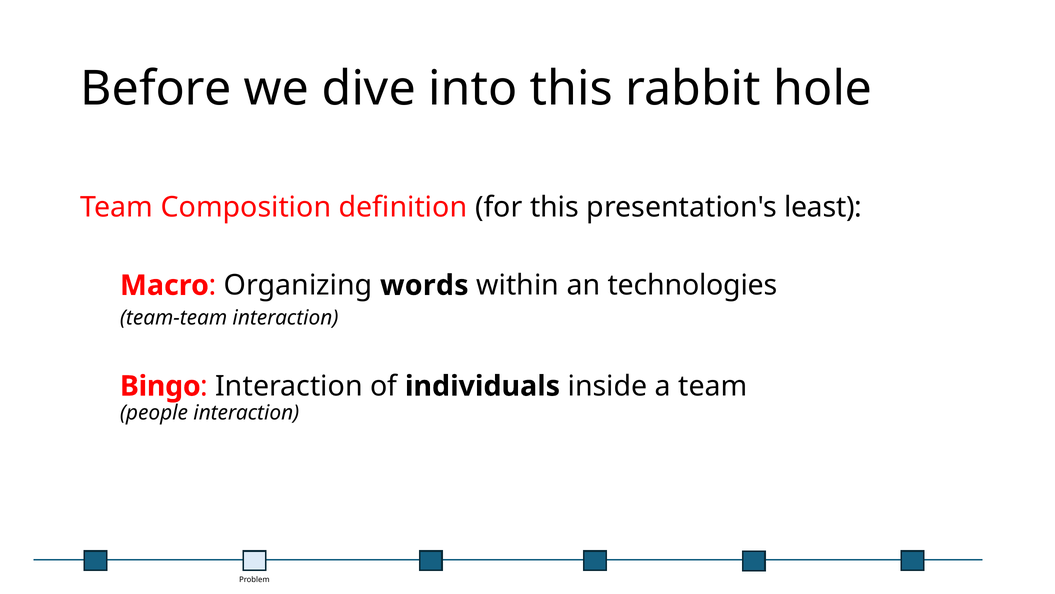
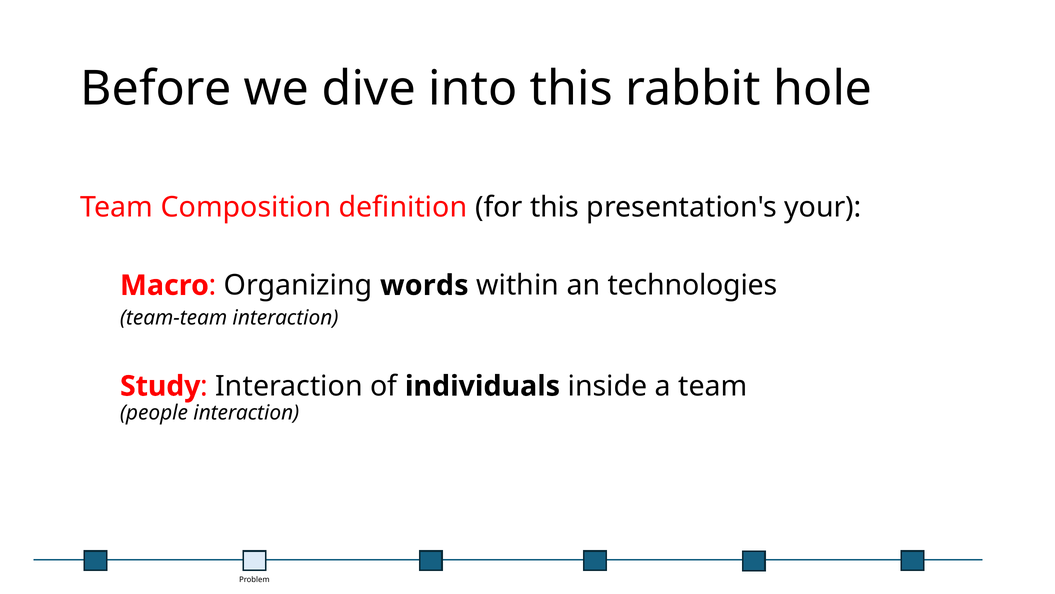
least: least -> your (823, 207)
Bingo: Bingo -> Study (160, 386)
